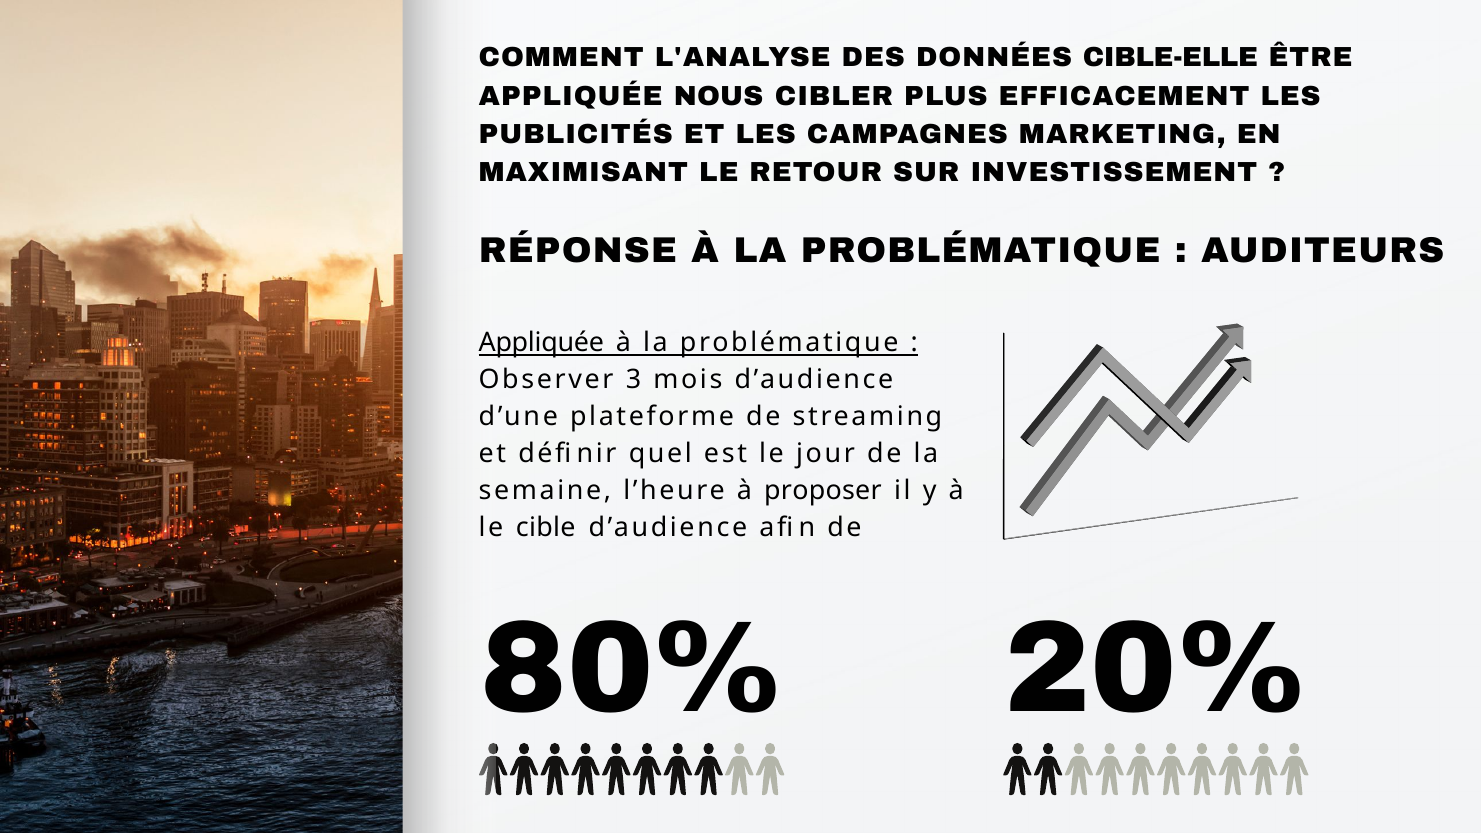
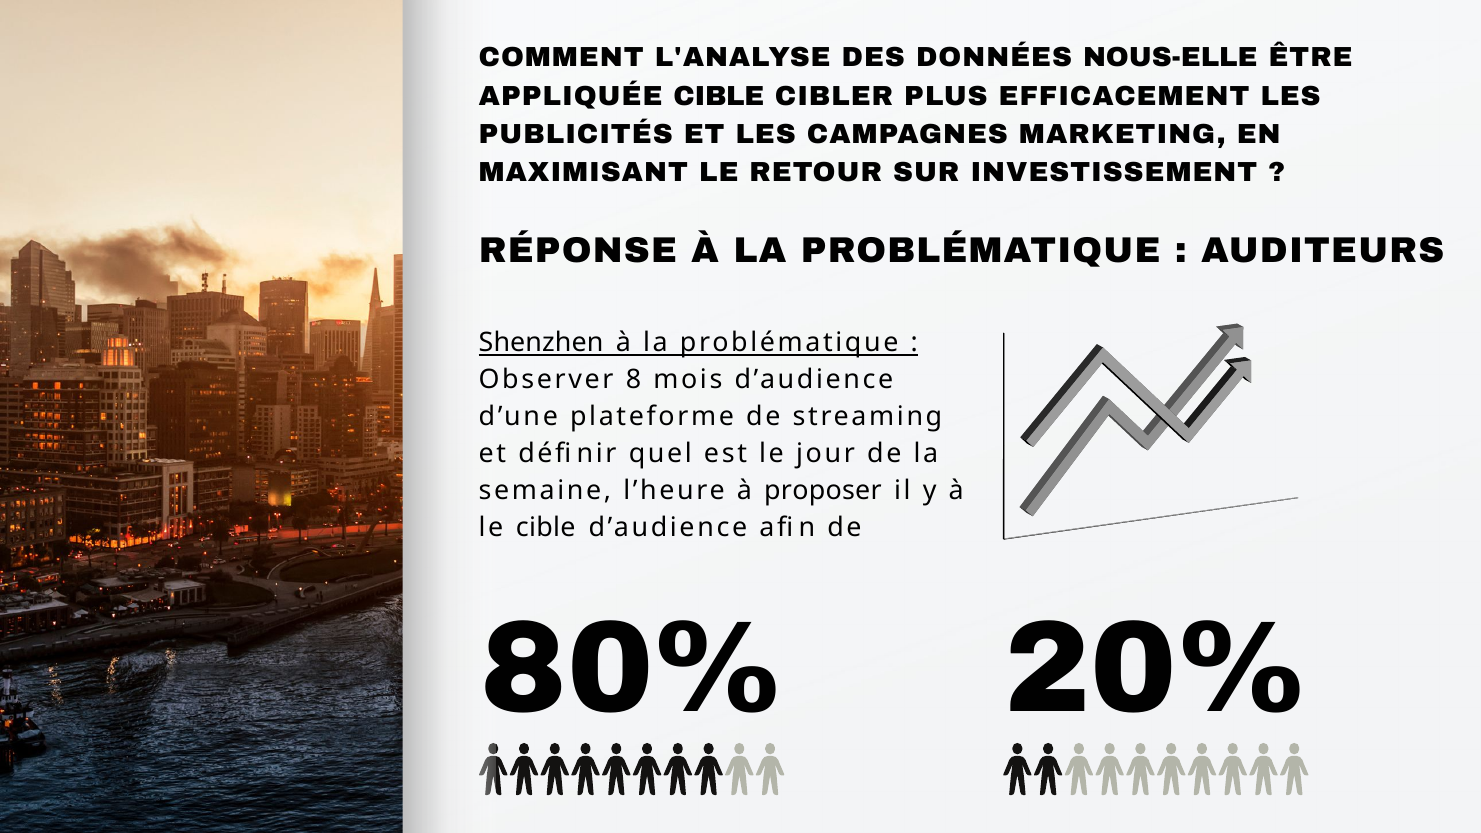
CIBLE-ELLE: CIBLE-ELLE -> NOUS-ELLE (1170, 58)
APPLIQUÉE NOUS: NOUS -> CIBLE (719, 96)
Appliquée: Appliquée -> Shenzhen (541, 343)
3: 3 -> 8 (633, 380)
